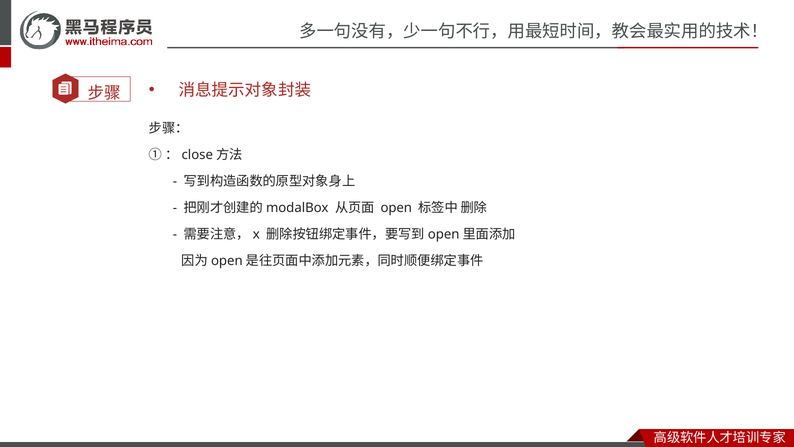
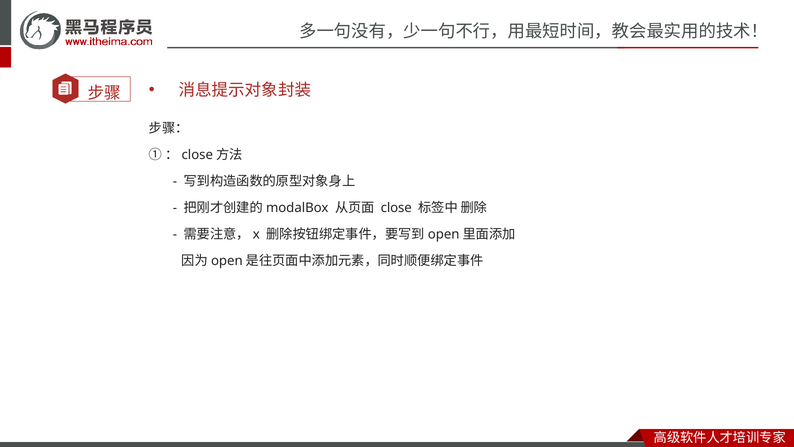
open: open -> close (396, 208)
